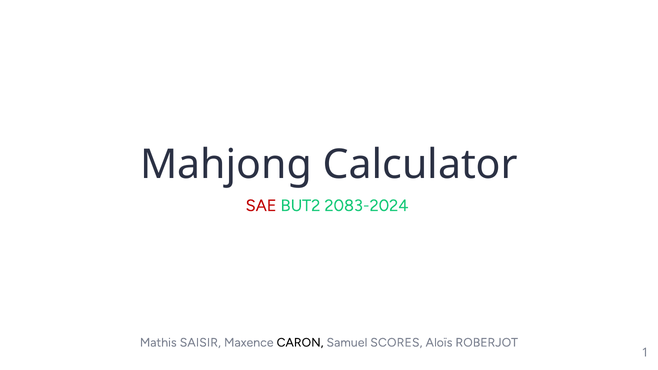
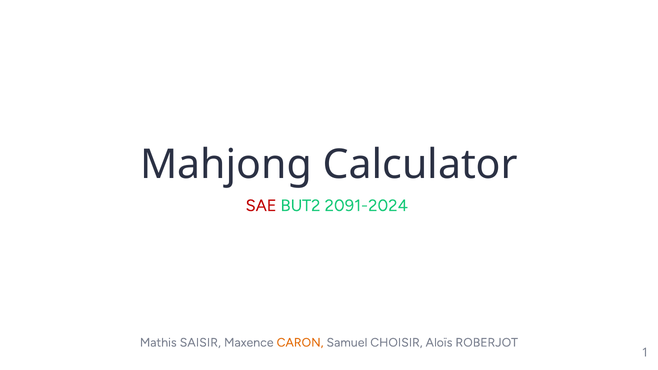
2083-2024: 2083-2024 -> 2091-2024 (366, 206)
CARON colour: black -> orange (300, 343)
SCORES: SCORES -> CHOISIR (396, 343)
